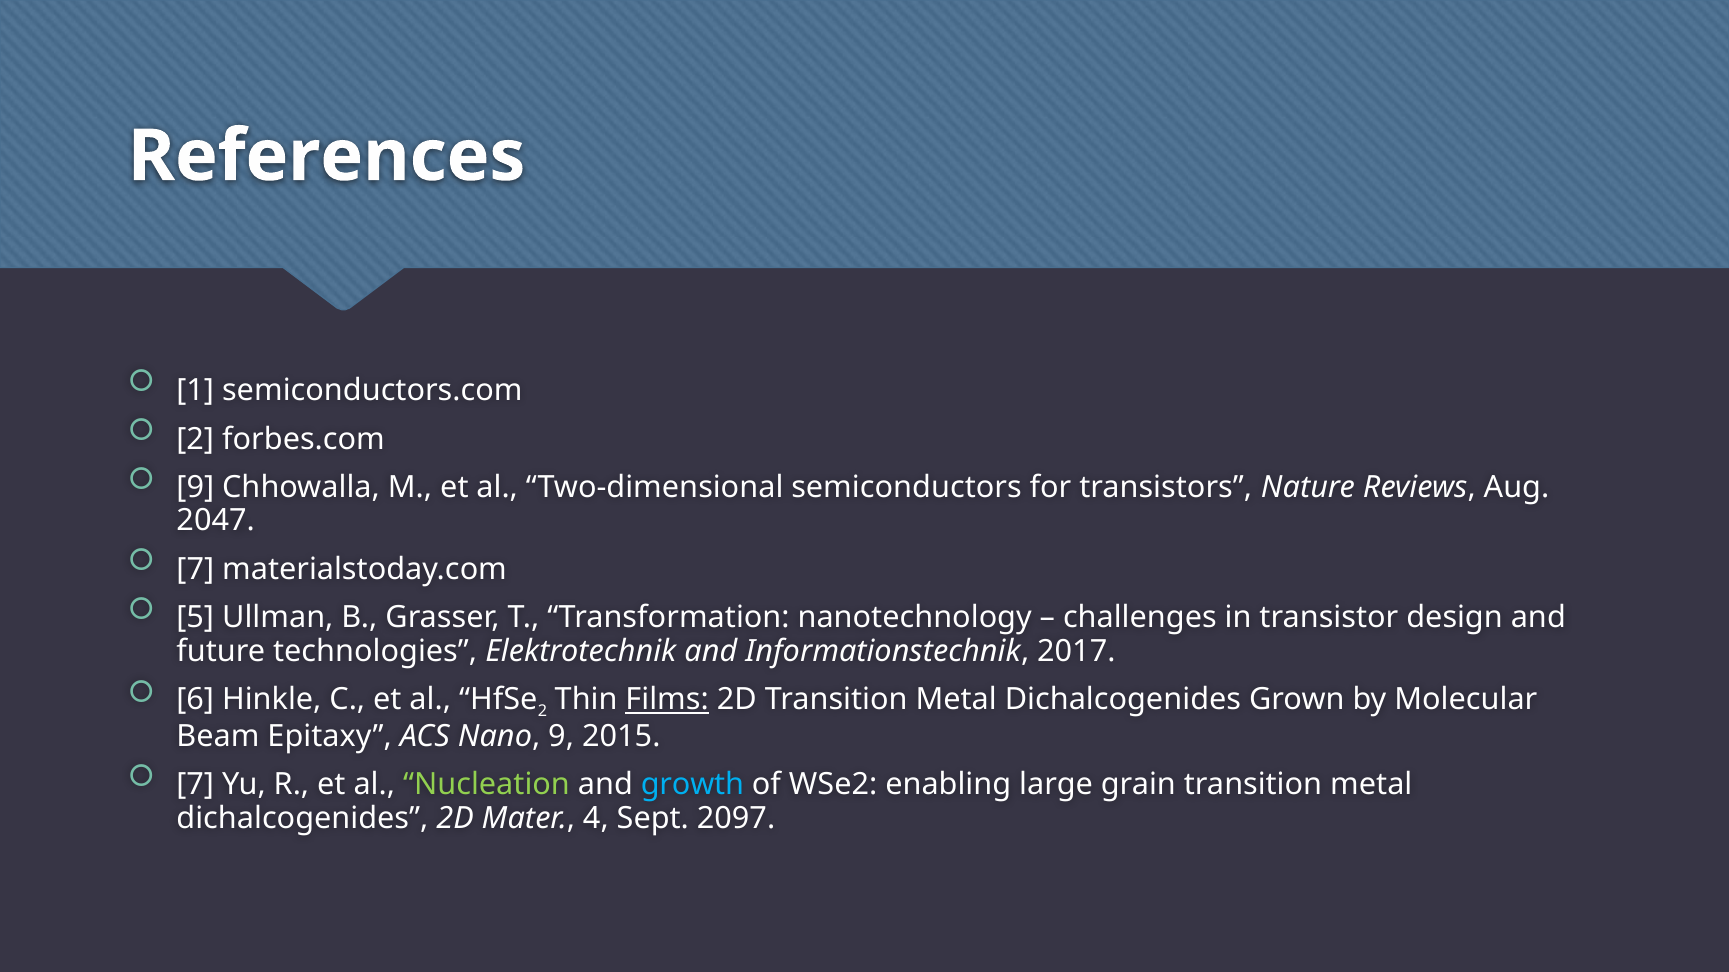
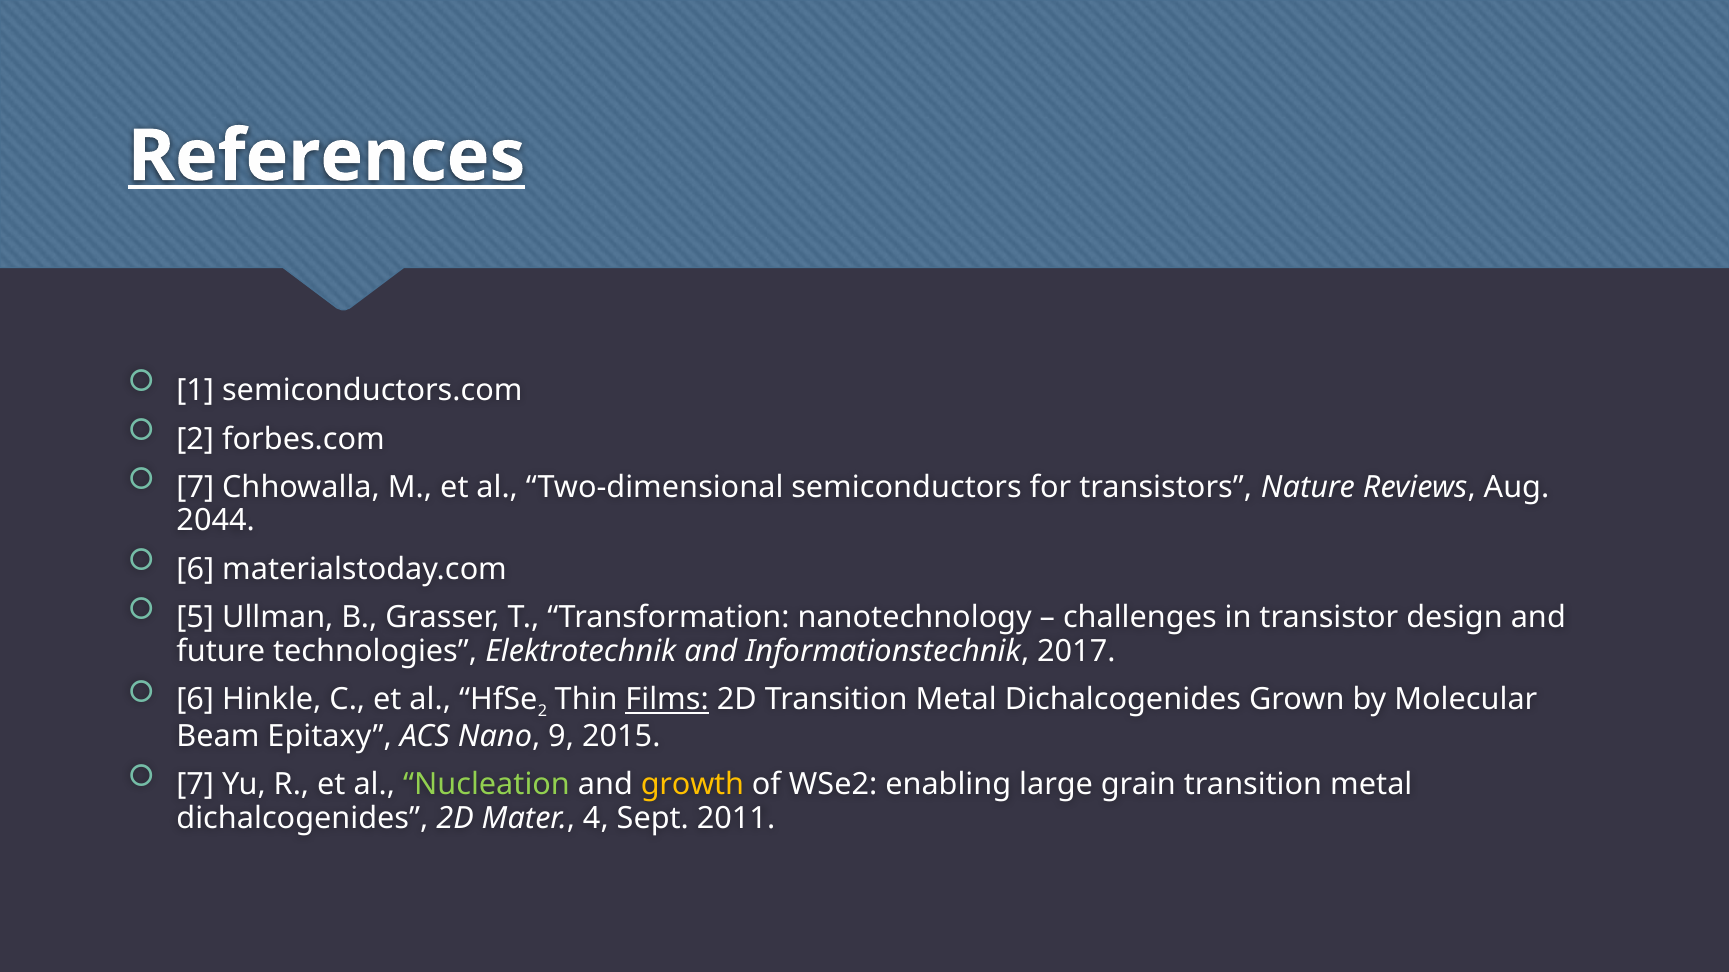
References underline: none -> present (327, 156)
9: 9 -> 7 (195, 488)
2047: 2047 -> 2044 (216, 521)
7: 7 -> 6 (195, 570)
growth colour: light blue -> yellow (692, 785)
2097: 2097 -> 2011 (736, 818)
